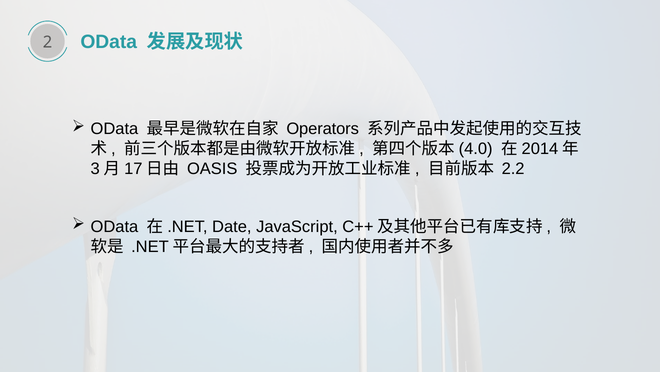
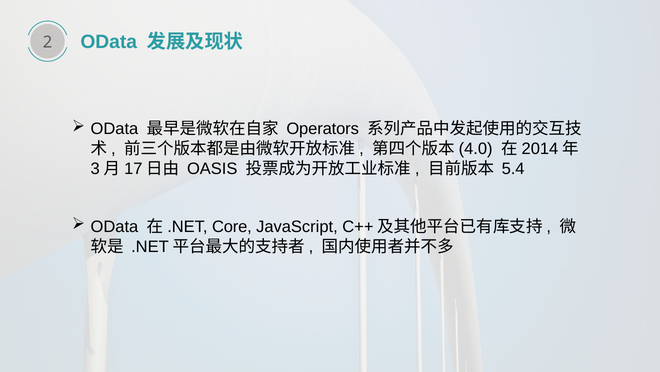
2.2: 2.2 -> 5.4 (513, 168)
Date: Date -> Core (232, 226)
